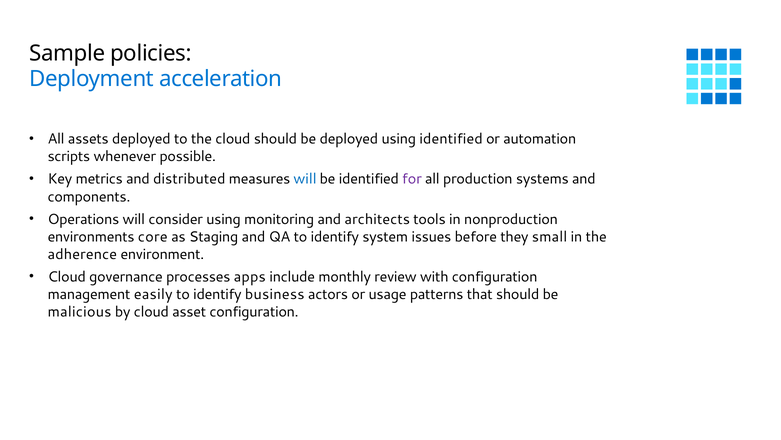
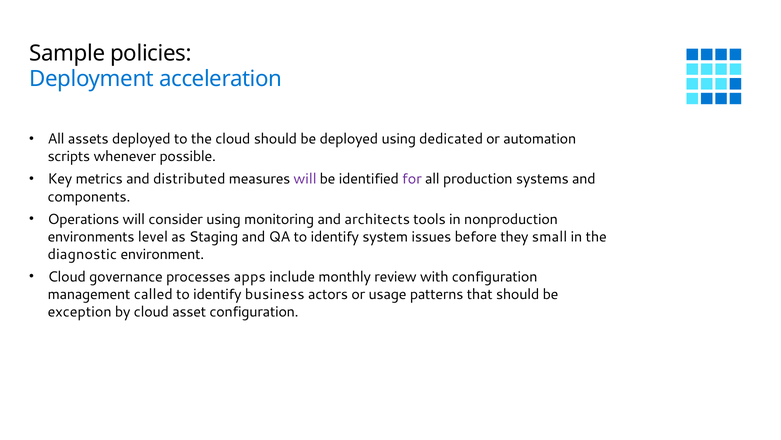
using identified: identified -> dedicated (451, 139)
will colour: blue -> purple (305, 179)
core: core -> level (153, 236)
adherence: adherence -> diagnostic (82, 254)
easily: easily -> called (153, 294)
malicious: malicious -> exception (80, 312)
